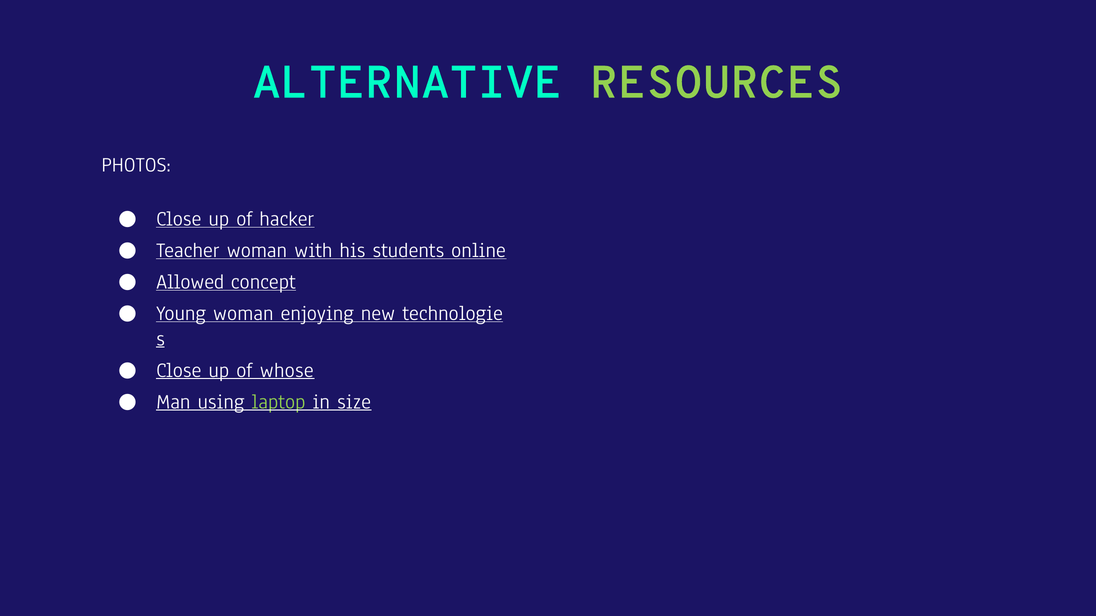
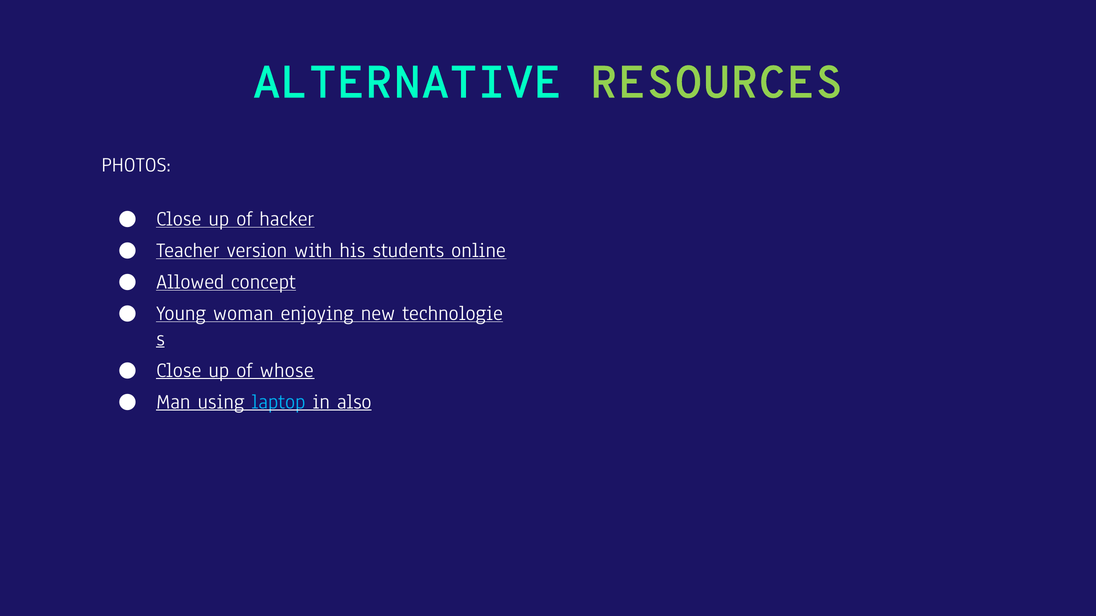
Teacher woman: woman -> version (257, 250)
laptop colour: light green -> light blue (278, 402)
size: size -> also (354, 402)
